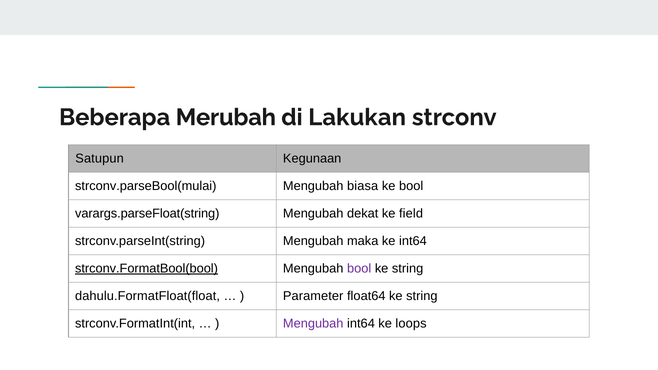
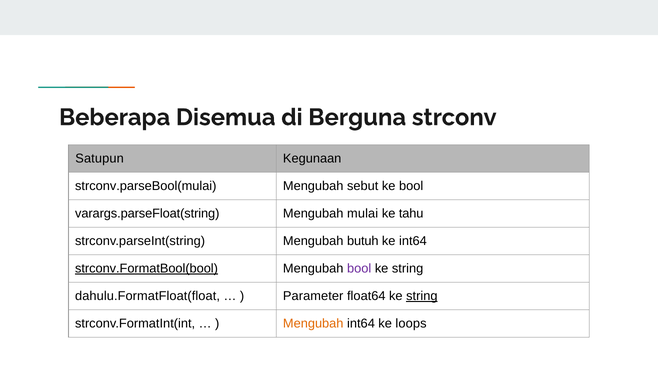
Merubah: Merubah -> Disemua (226, 117)
Lakukan: Lakukan -> Berguna (357, 117)
biasa: biasa -> sebut (363, 186)
dekat: dekat -> mulai (363, 214)
field: field -> tahu (411, 214)
maka: maka -> butuh (363, 241)
string underline: none -> present (422, 296)
Mengubah colour: purple -> orange (313, 324)
